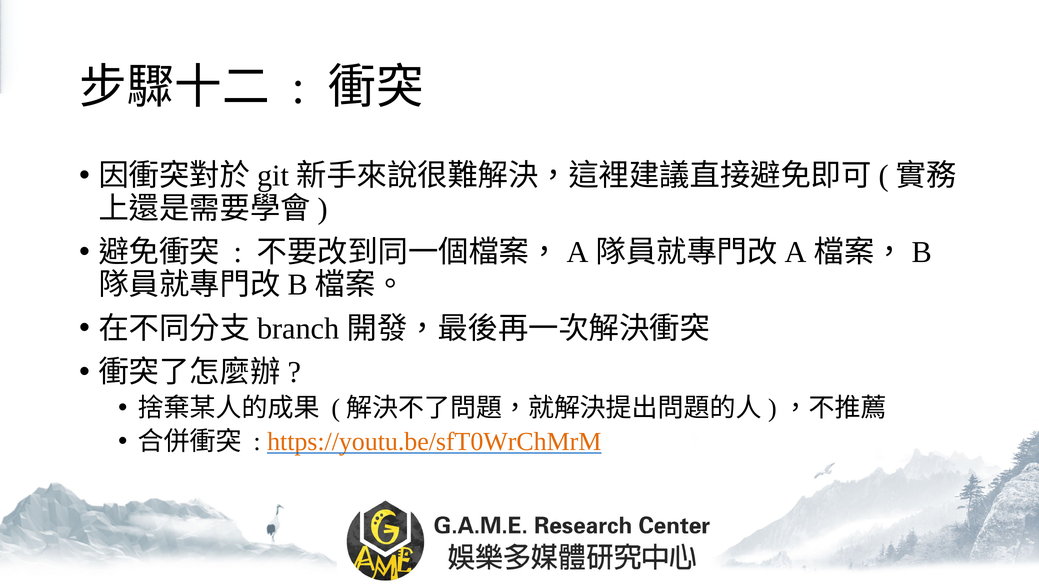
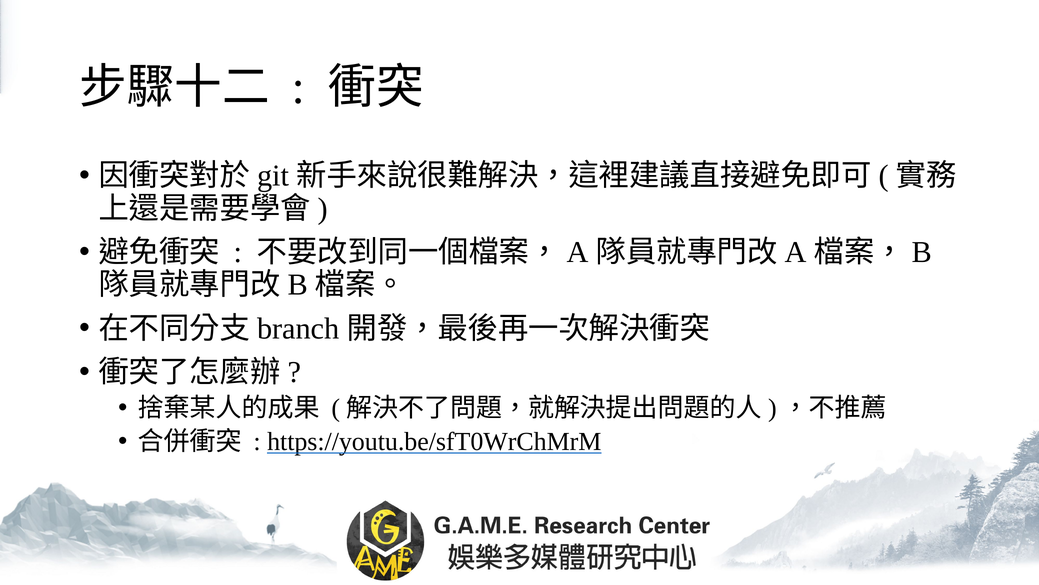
https://youtu.be/sfT0WrChMrM colour: orange -> black (434, 441)
